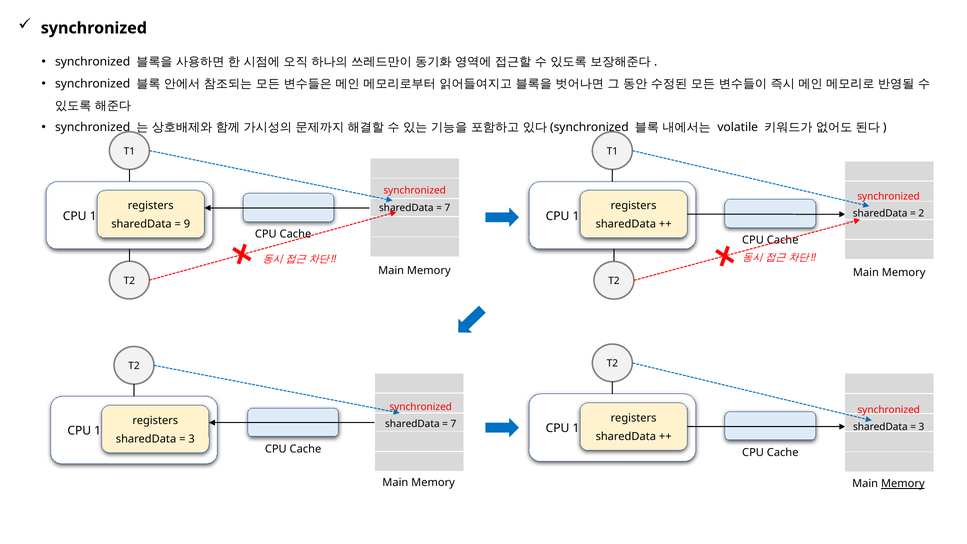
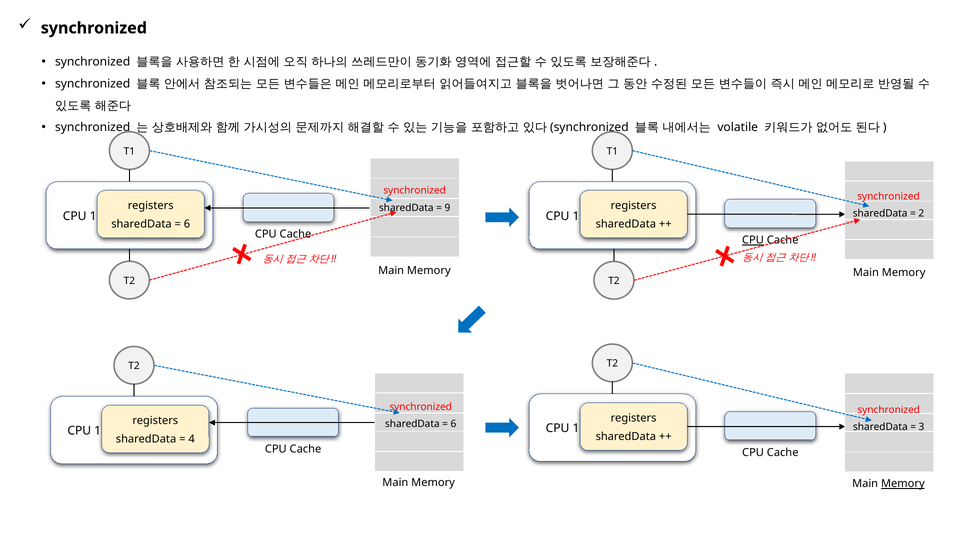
7: 7 -> 9 (447, 208)
9: 9 -> 6 (187, 224)
CPU underline: none -> present (753, 240)
7: 7 -> 6 (453, 424)
3: 3 -> 4 (192, 439)
